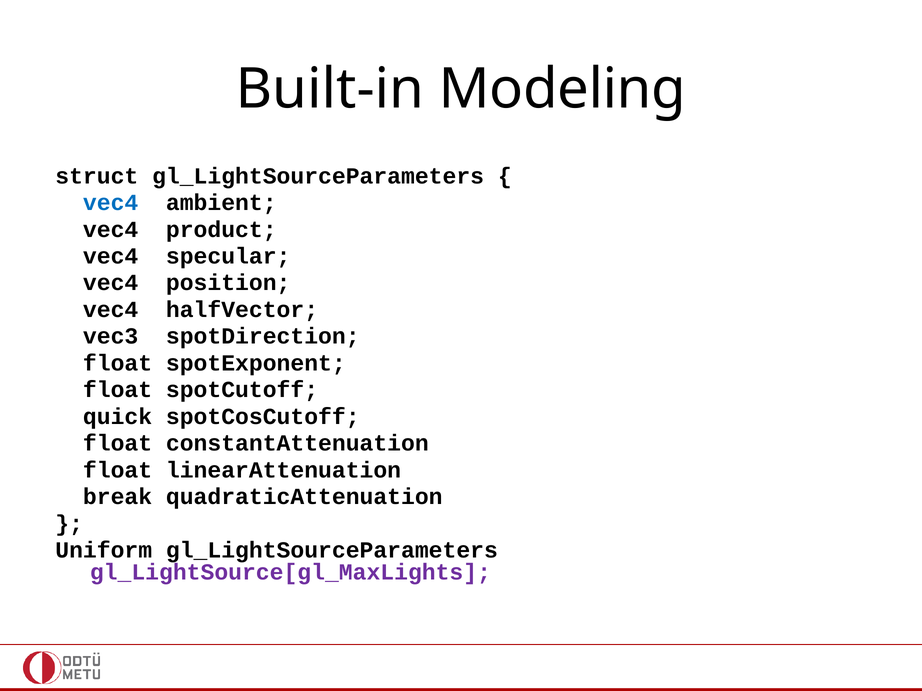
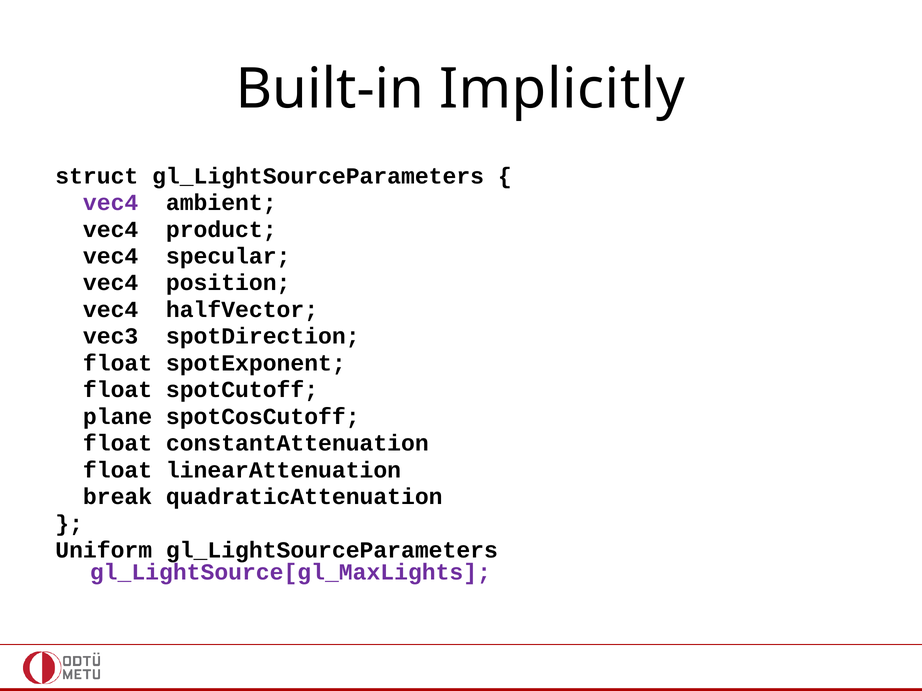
Modeling: Modeling -> Implicitly (562, 89)
vec4 colour: blue -> purple (111, 203)
quick: quick -> plane (118, 417)
